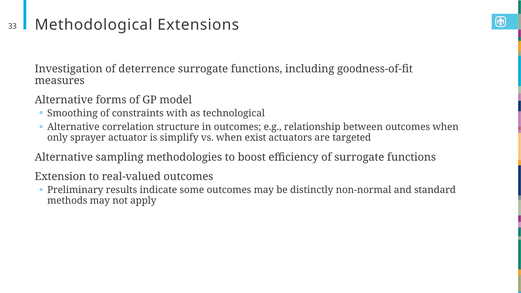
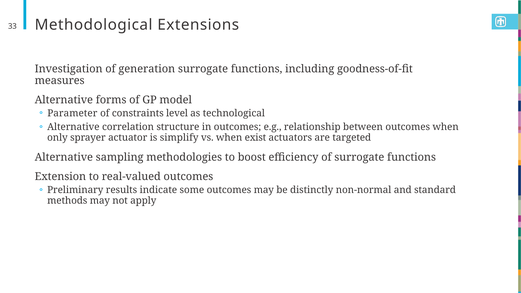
deterrence: deterrence -> generation (147, 69)
Smoothing: Smoothing -> Parameter (72, 113)
with: with -> level (177, 113)
